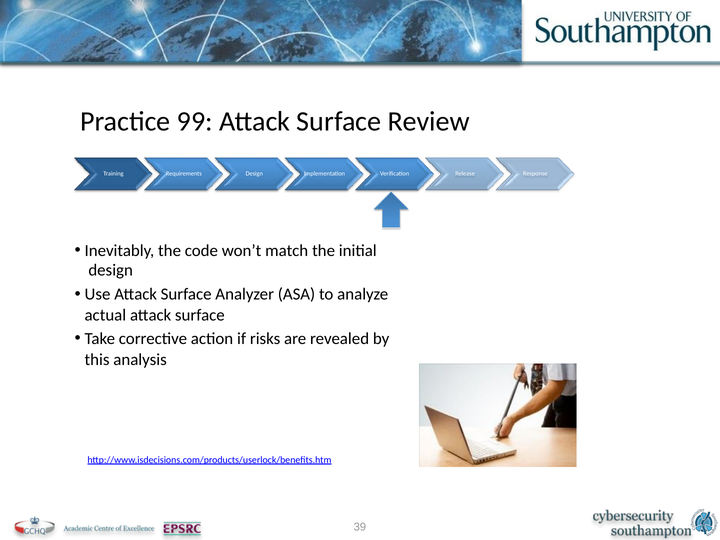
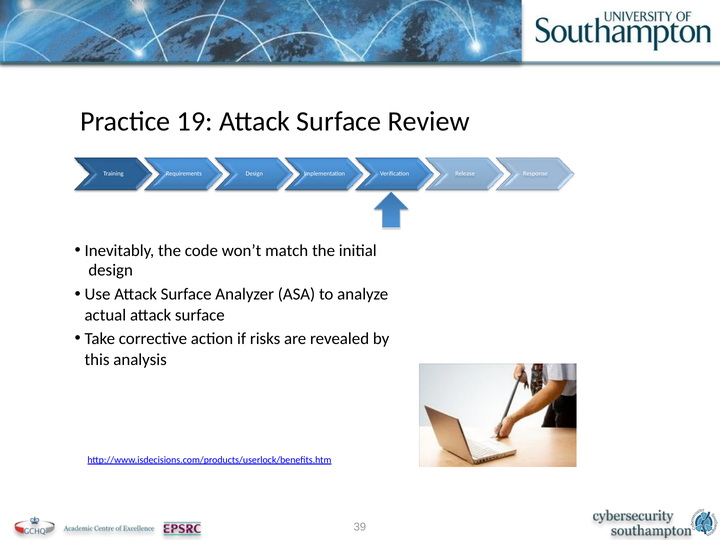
99: 99 -> 19 (195, 121)
